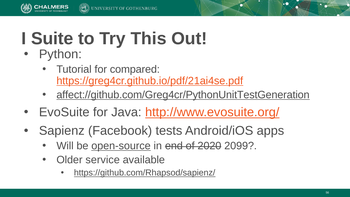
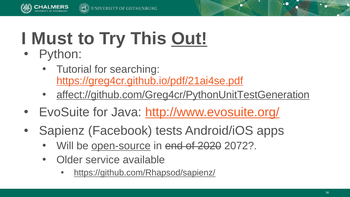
Suite: Suite -> Must (52, 39)
Out underline: none -> present (189, 39)
compared: compared -> searching (135, 69)
2099: 2099 -> 2072 (241, 146)
